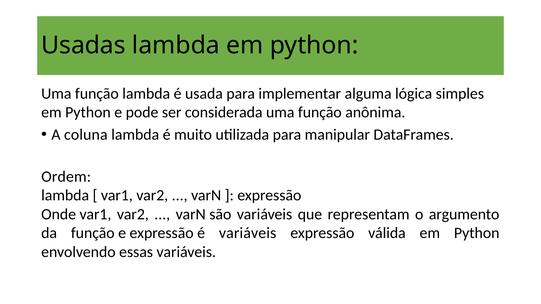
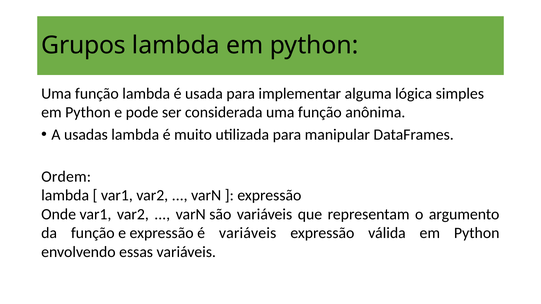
Usadas: Usadas -> Grupos (84, 45)
coluna: coluna -> usadas (86, 135)
